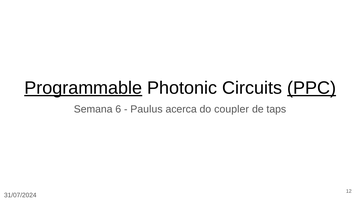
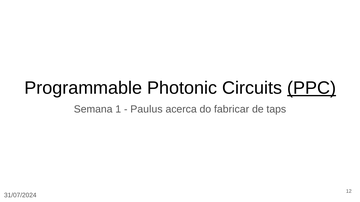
Programmable underline: present -> none (83, 88)
6: 6 -> 1 (118, 109)
coupler: coupler -> fabricar (232, 109)
